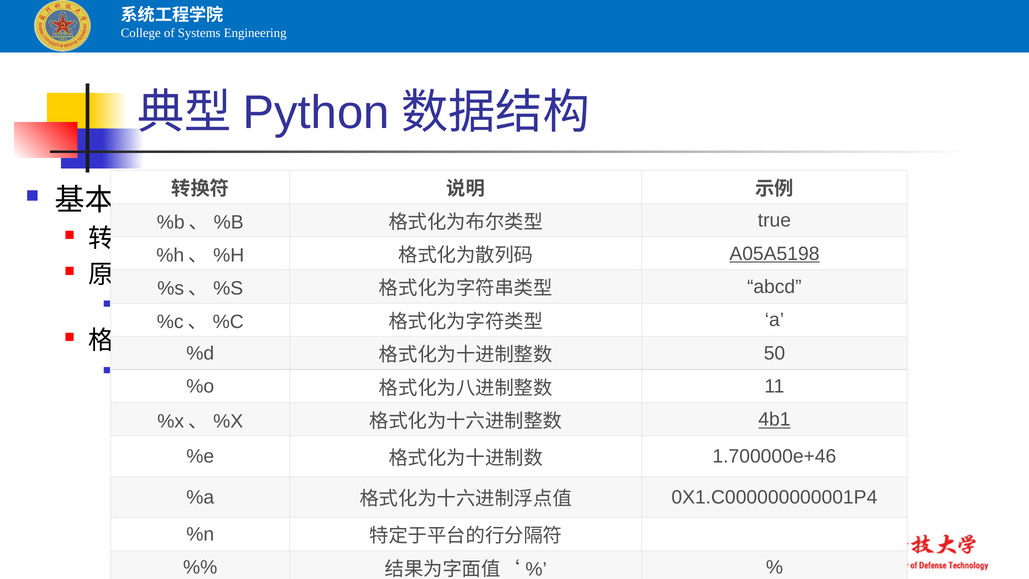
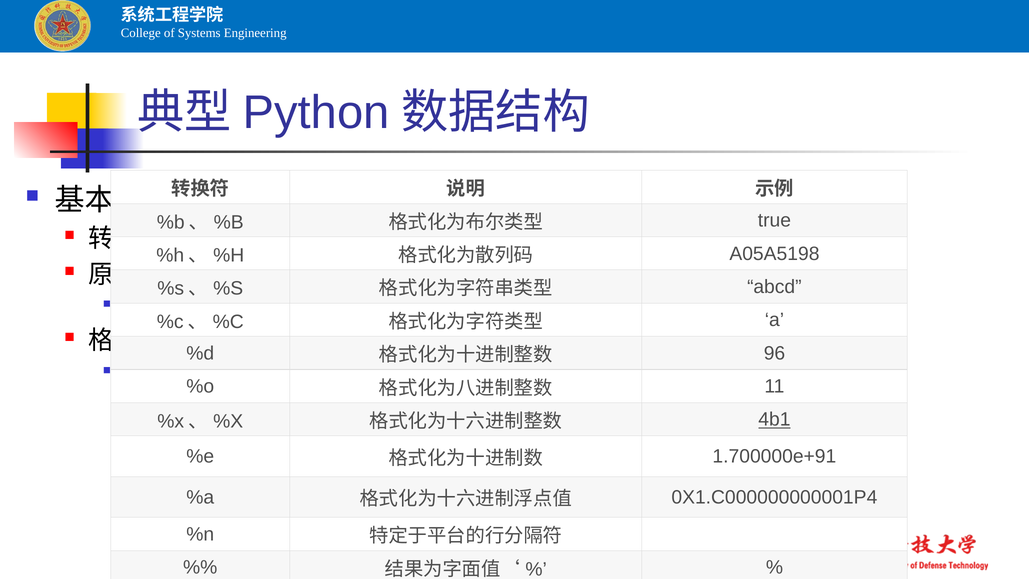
A05A5198 underline: present -> none (774, 254)
50: 50 -> 96 (774, 353)
1.700000e+46: 1.700000e+46 -> 1.700000e+91 (774, 456)
